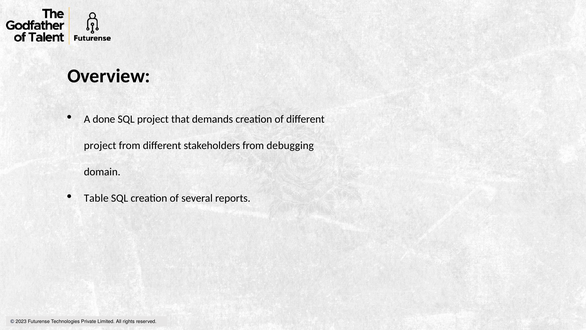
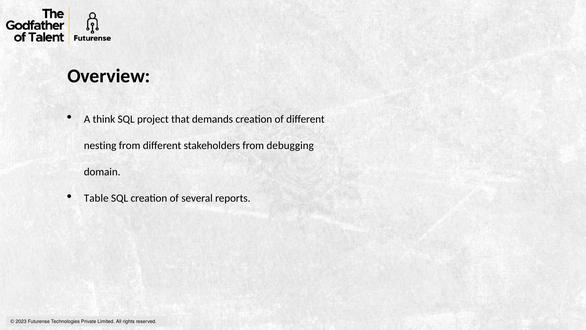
done: done -> think (104, 119)
project: project -> nesting (100, 145)
